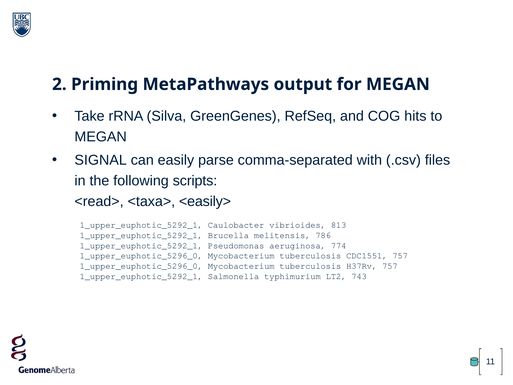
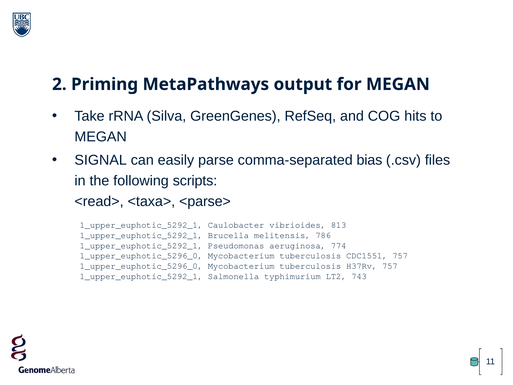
with: with -> bias (369, 160)
<easily>: <easily> -> <parse> (205, 201)
